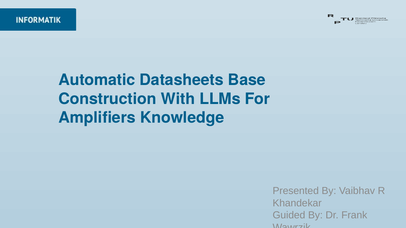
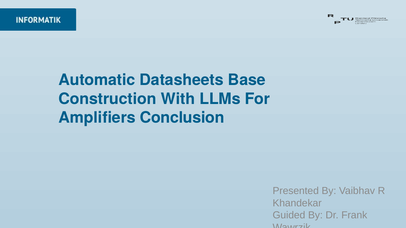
Knowledge: Knowledge -> Conclusion (182, 118)
